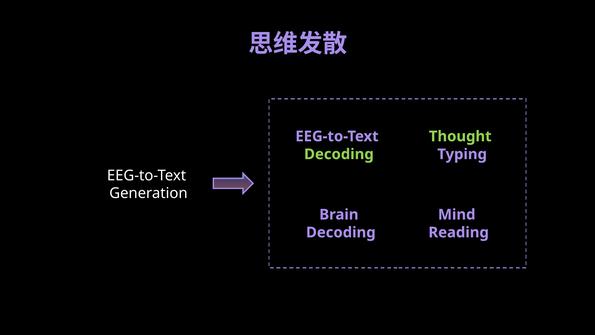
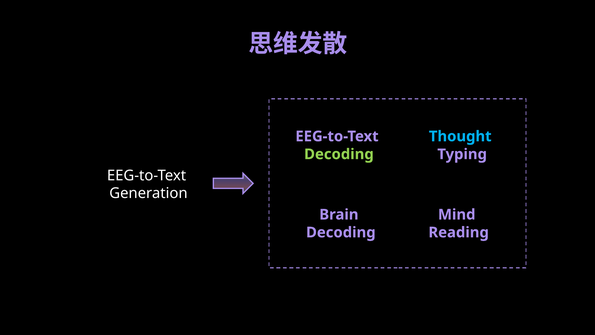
Thought colour: light green -> light blue (460, 136)
